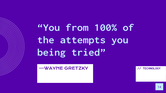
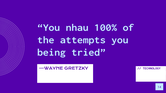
from: from -> nhau (77, 28)
